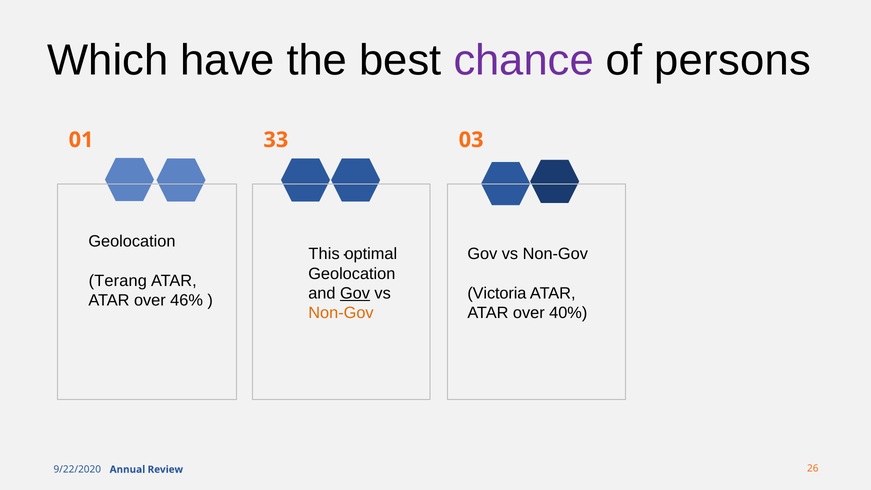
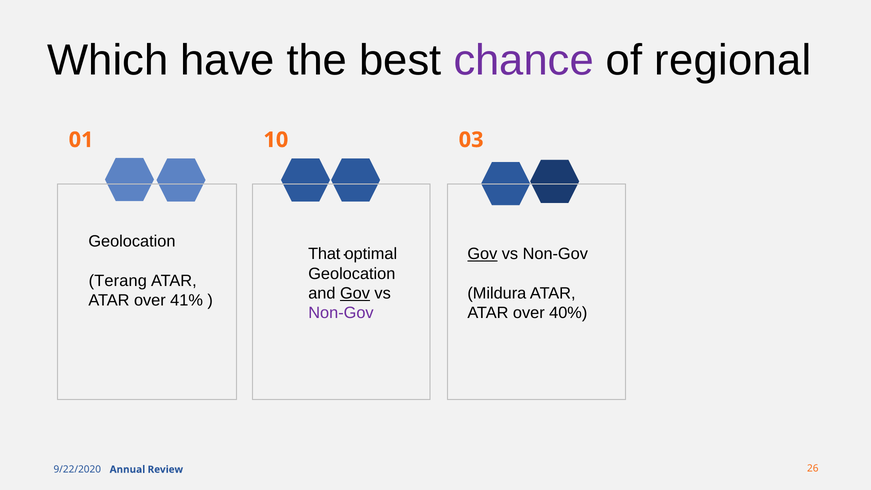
persons: persons -> regional (733, 60)
33: 33 -> 10 (276, 140)
This: This -> That (324, 254)
Gov underline: none -> present (482, 254)
Victoria: Victoria -> Mildura (497, 293)
46%: 46% -> 41% (187, 300)
Non-Gov colour: orange -> purple (341, 313)
